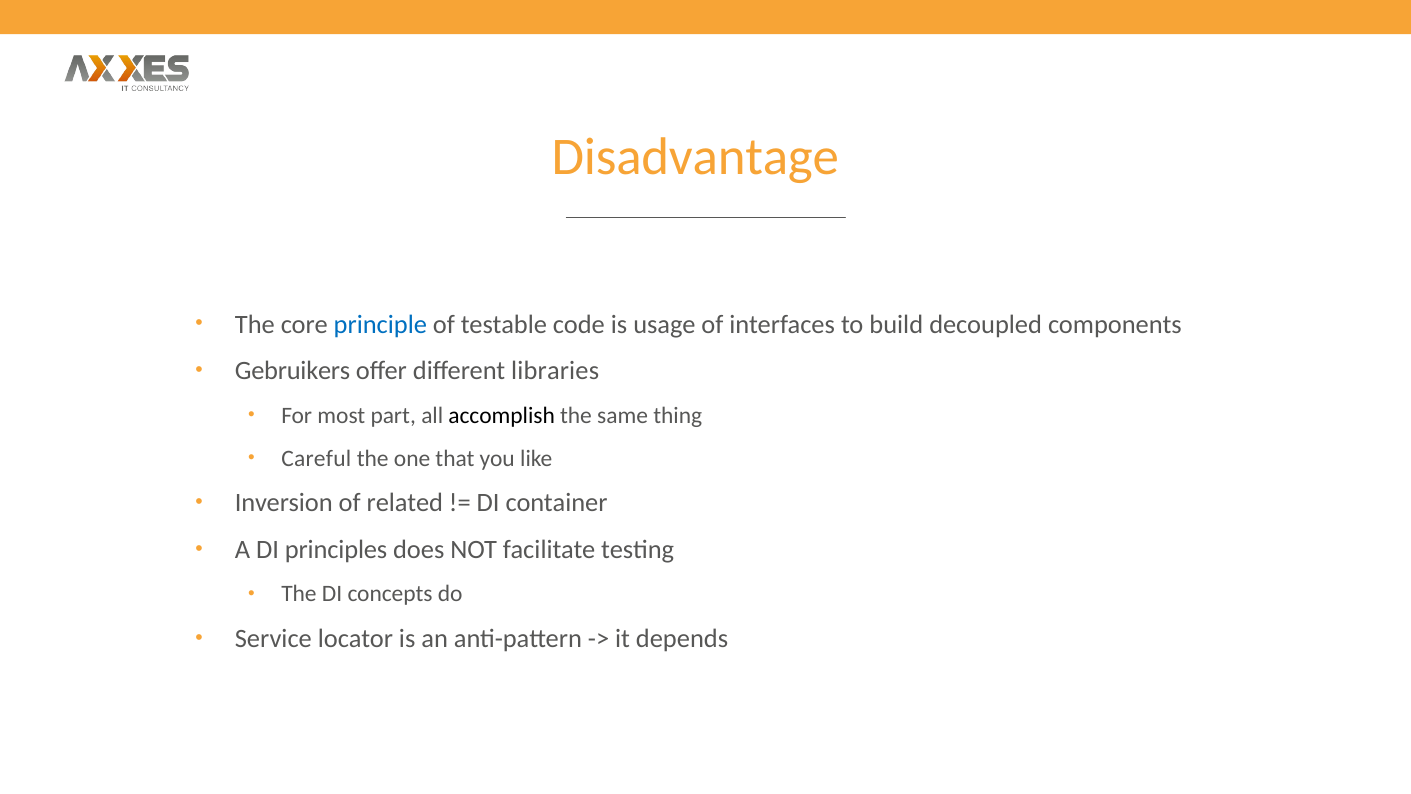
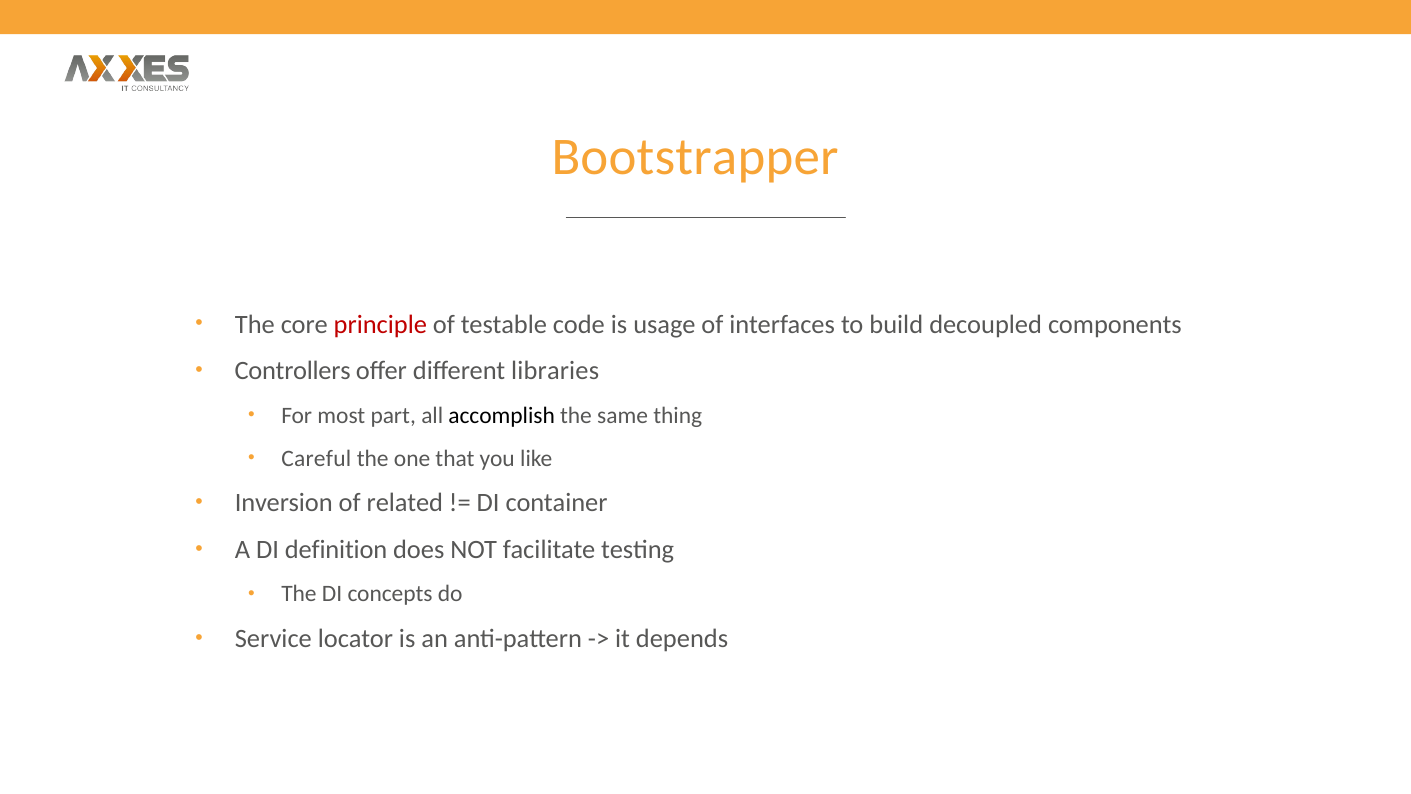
Disadvantage: Disadvantage -> Bootstrapper (695, 157)
principle colour: blue -> red (380, 324)
Gebruikers: Gebruikers -> Controllers (293, 371)
principles: principles -> definition (336, 550)
